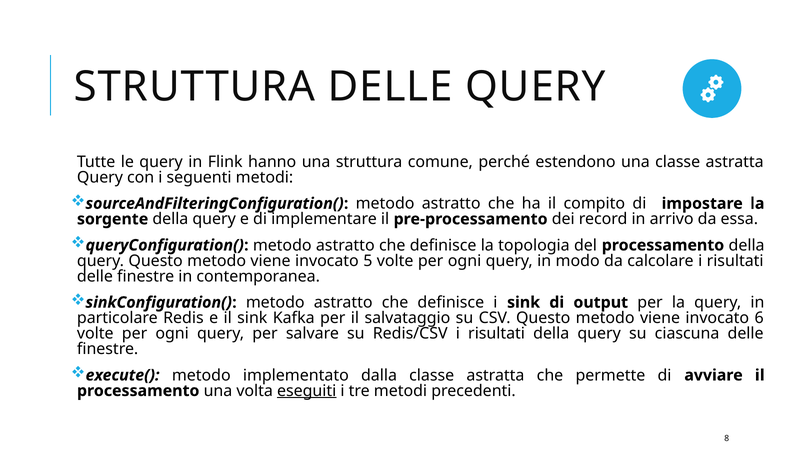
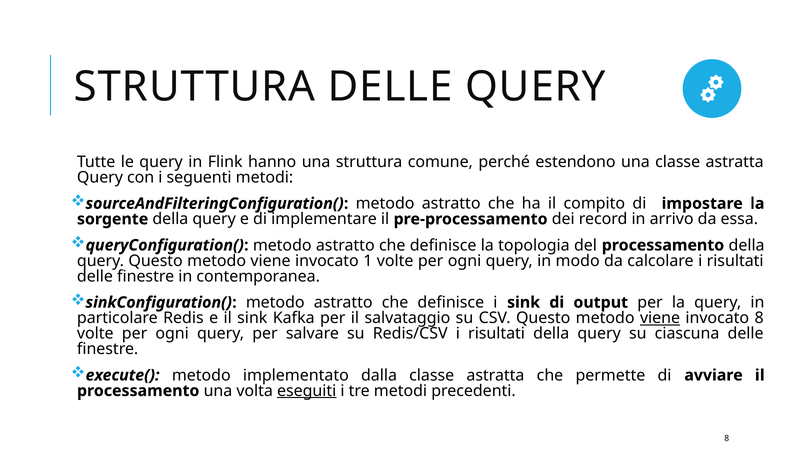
5: 5 -> 1 (368, 260)
viene underline: none -> present (660, 318)
invocato 6: 6 -> 8 (759, 318)
